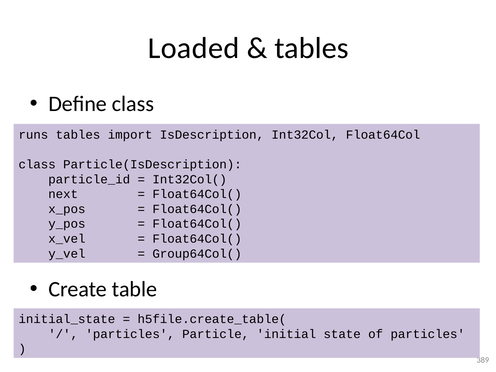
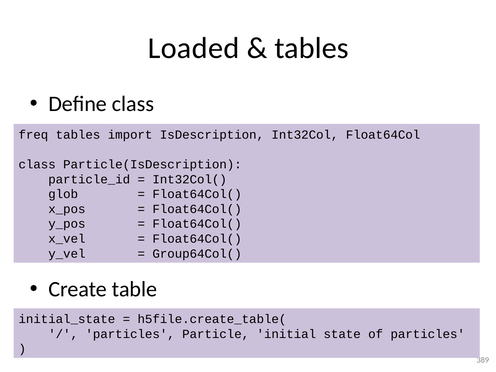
runs: runs -> freq (33, 135)
next: next -> glob (63, 194)
